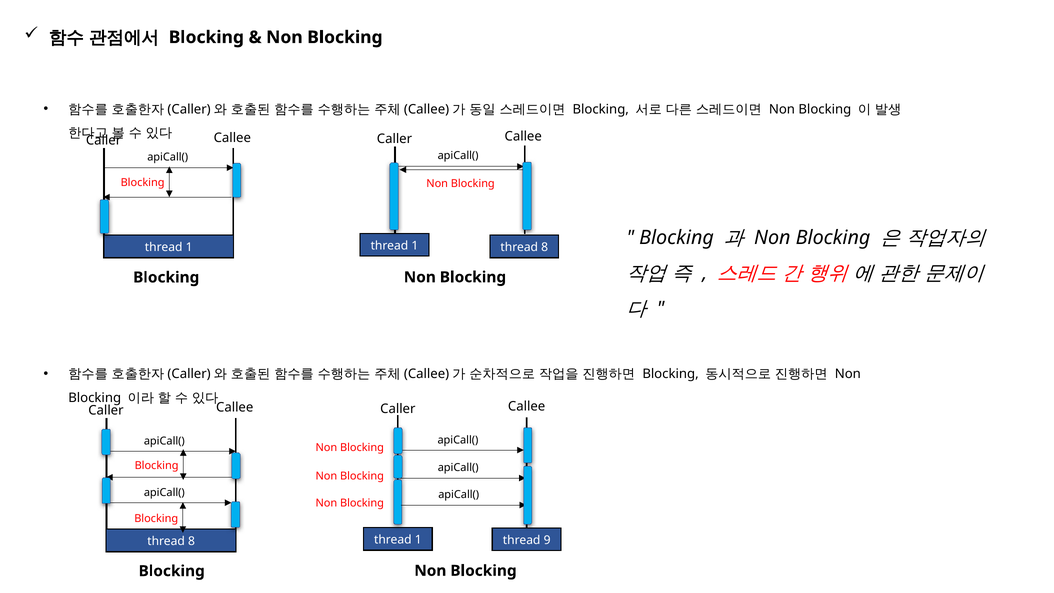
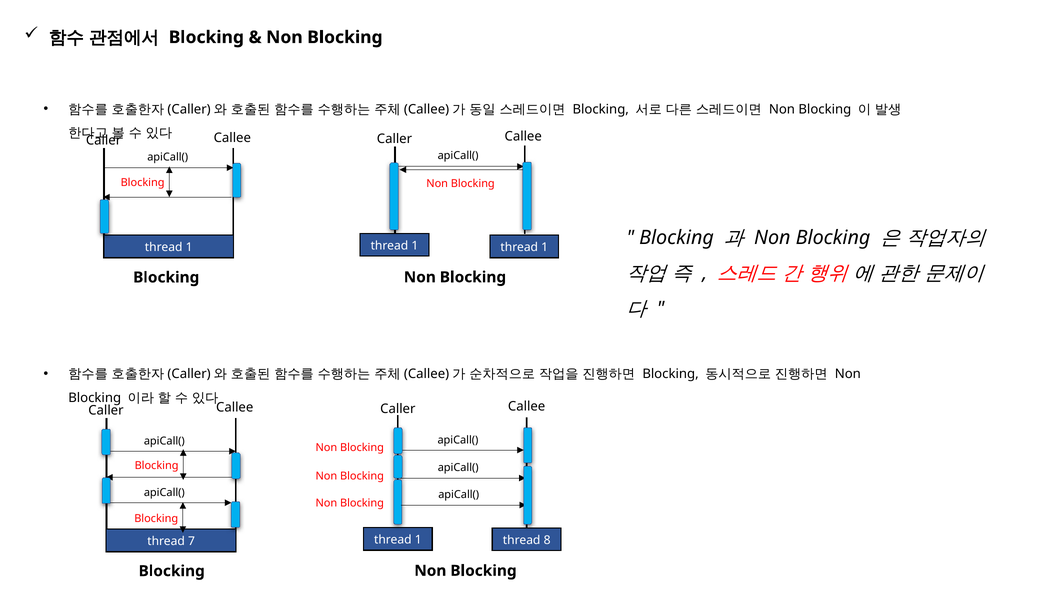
1 thread 8: 8 -> 1 (545, 247)
9: 9 -> 8 (547, 540)
8: 8 -> 7 (192, 541)
